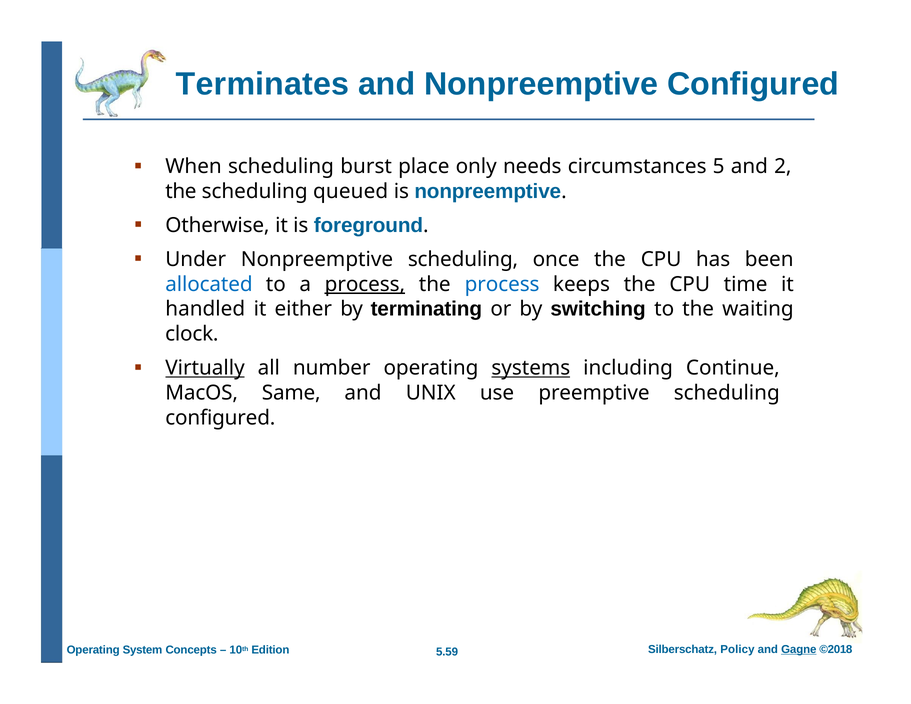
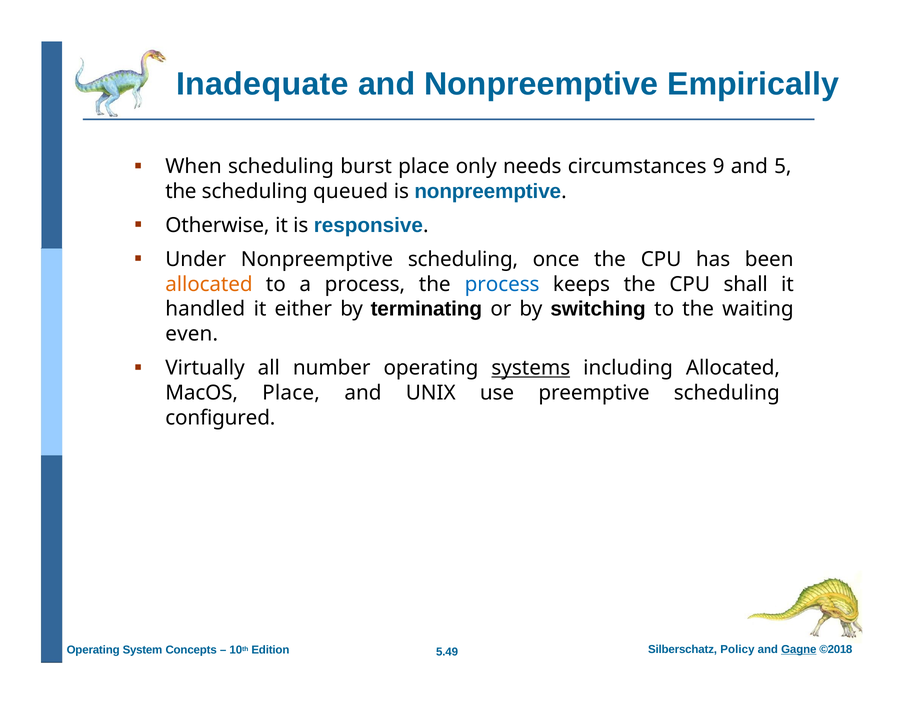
Terminates: Terminates -> Inadequate (262, 84)
Nonpreemptive Configured: Configured -> Empirically (753, 84)
5: 5 -> 9 (719, 167)
2: 2 -> 5 (783, 167)
foreground: foreground -> responsive (368, 225)
allocated colour: blue -> orange (209, 284)
process underline: present -> none (365, 284)
time: time -> shall (746, 284)
clock: clock -> even (192, 334)
Virtually underline: present -> none (205, 368)
including Continue: Continue -> Allocated (733, 368)
MacOS Same: Same -> Place (291, 393)
5.59: 5.59 -> 5.49 (447, 652)
